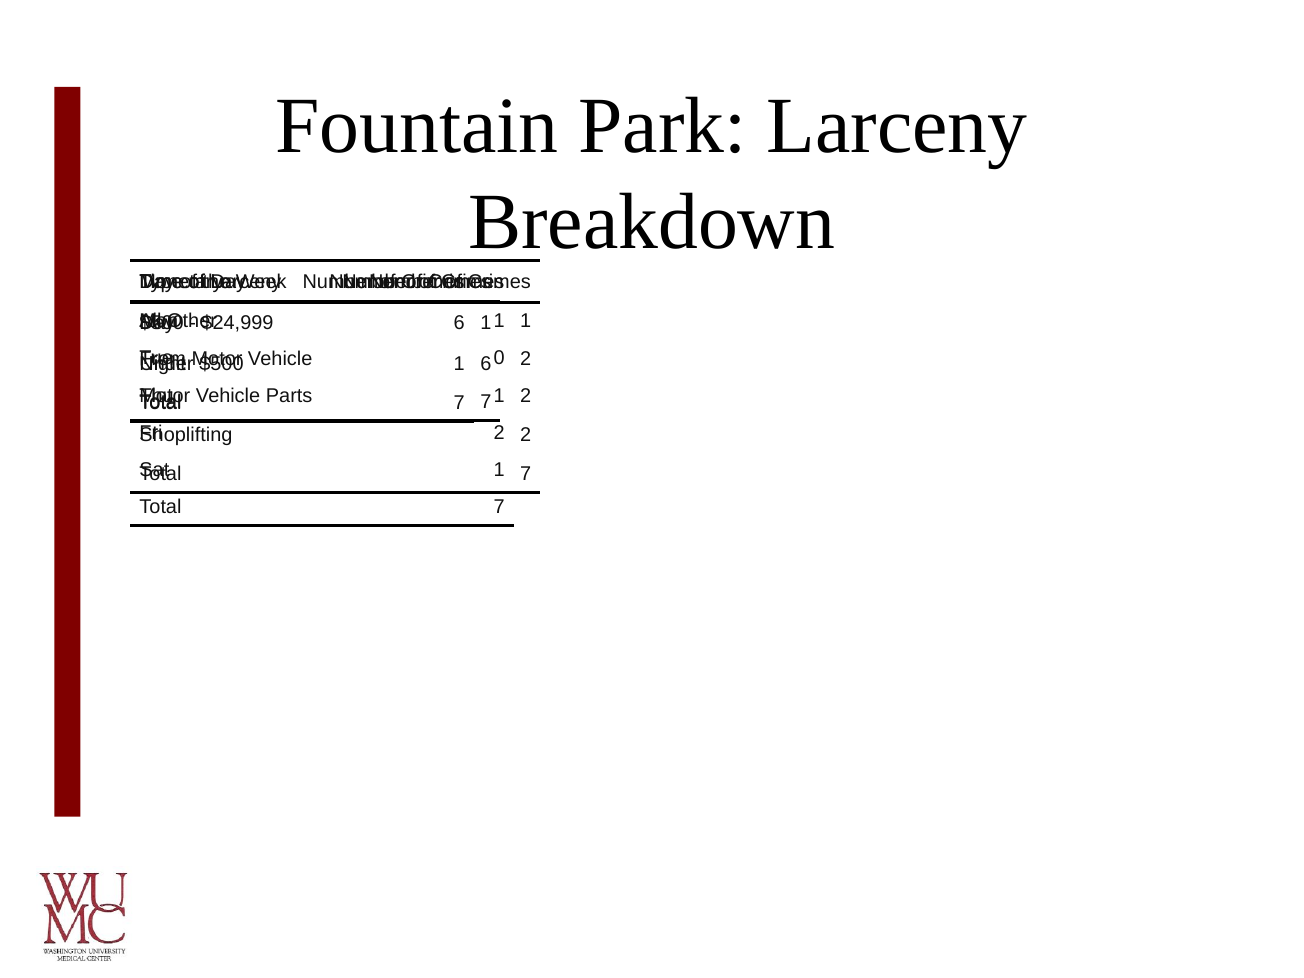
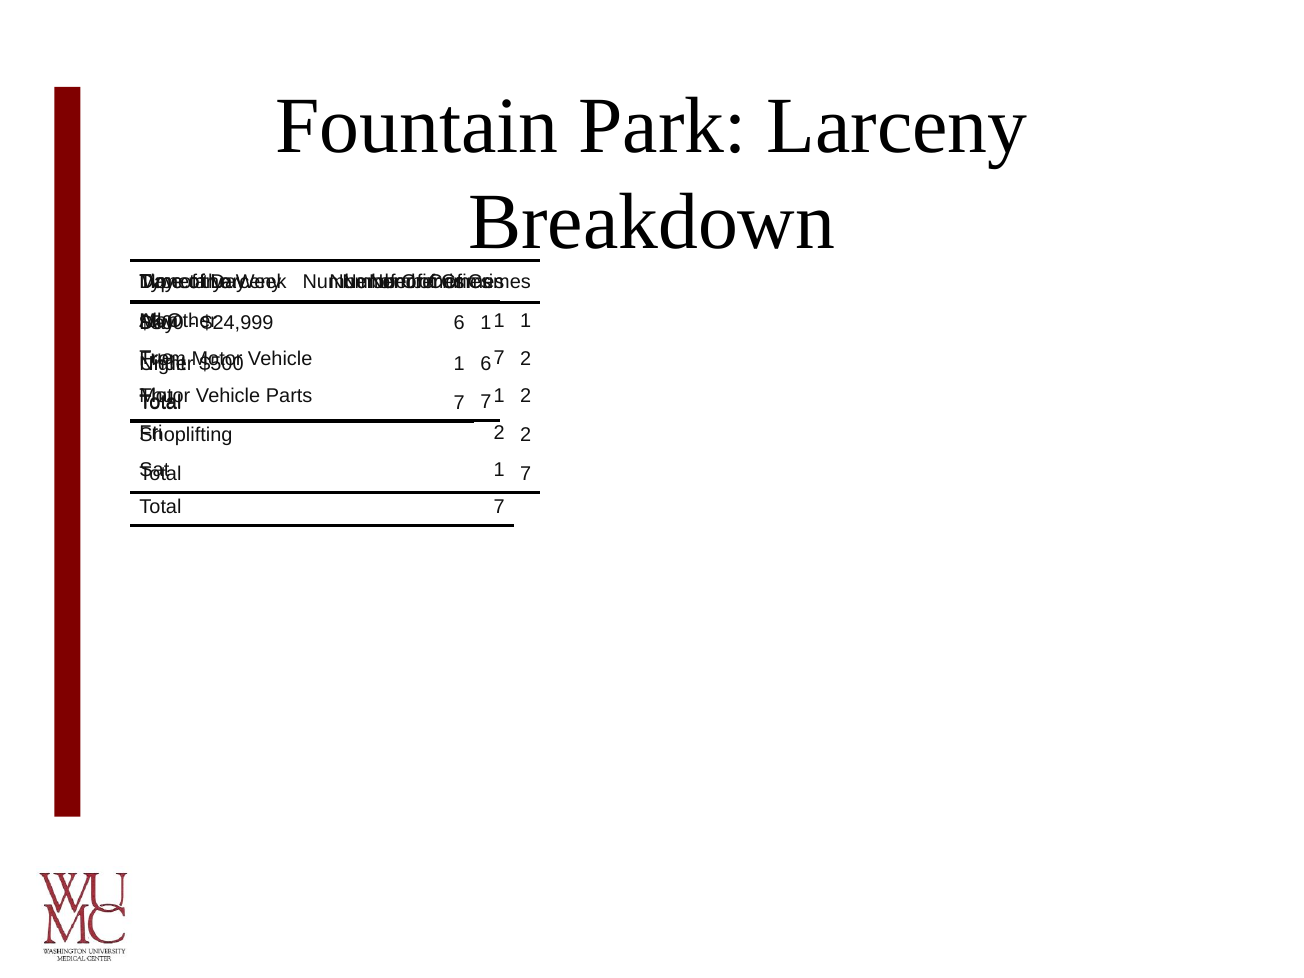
0: 0 -> 7 (499, 358)
